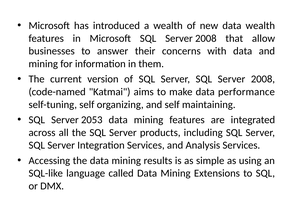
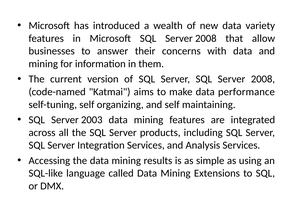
data wealth: wealth -> variety (260, 26)
2053: 2053 -> 2003 (92, 120)
